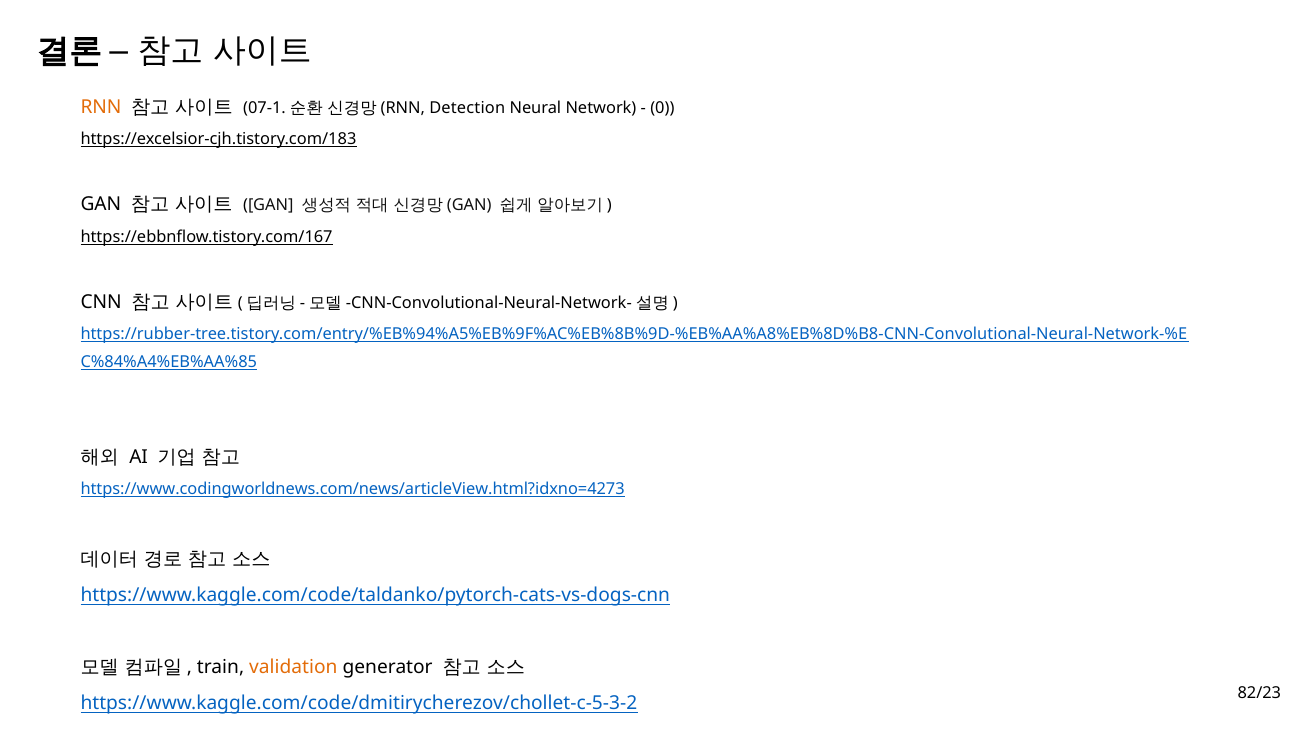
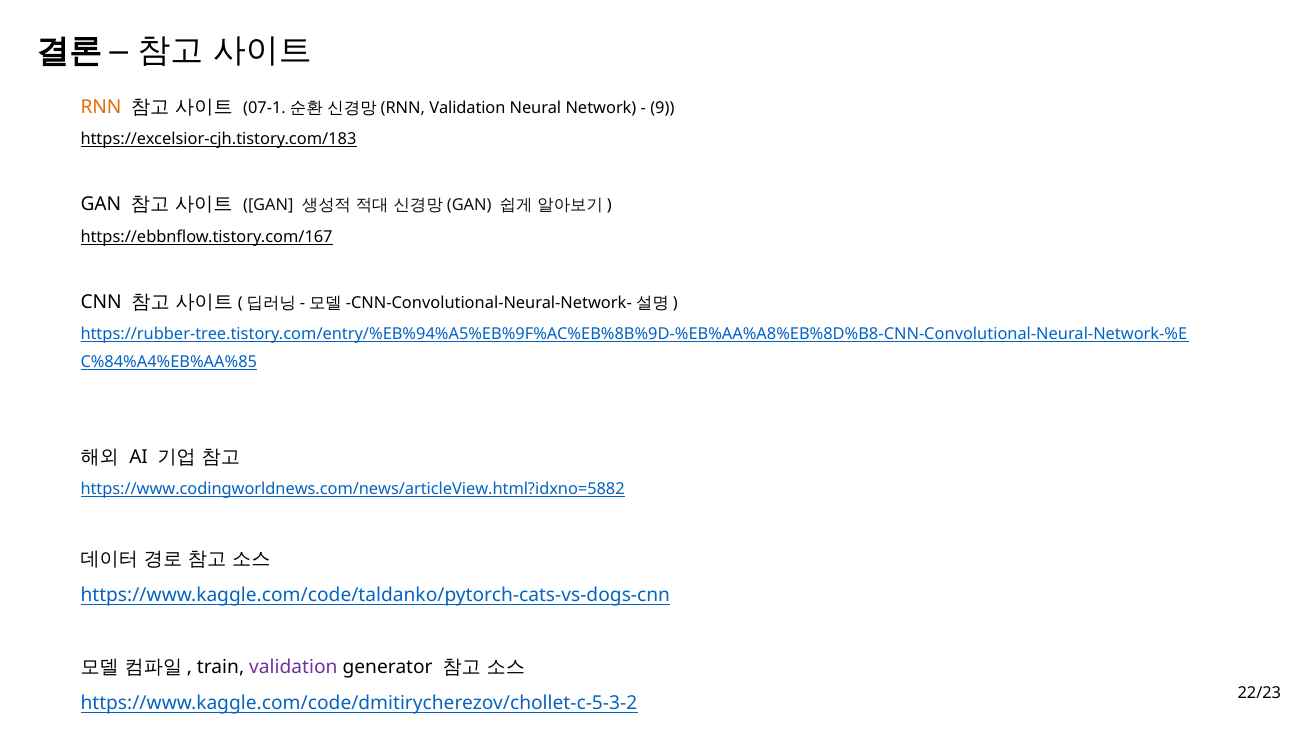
Detection: Detection -> Validation (467, 108)
0: 0 -> 9 (662, 108)
https://www.codingworldnews.com/news/articleView.html?idxno=4273: https://www.codingworldnews.com/news/articleView.html?idxno=4273 -> https://www.codingworldnews.com/news/articleView.html?idxno=5882 (353, 489)
validation colour: orange -> purple (293, 667)
82/23: 82/23 -> 22/23 (1259, 693)
